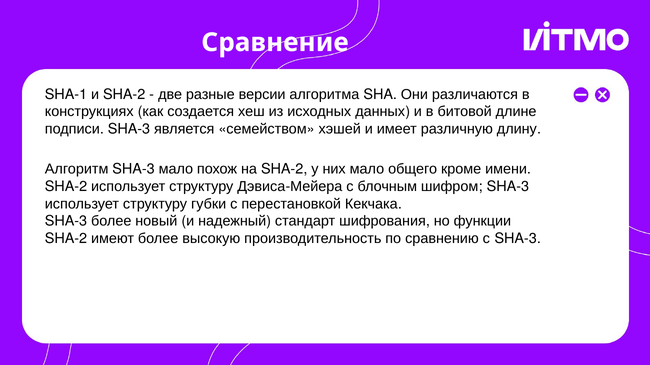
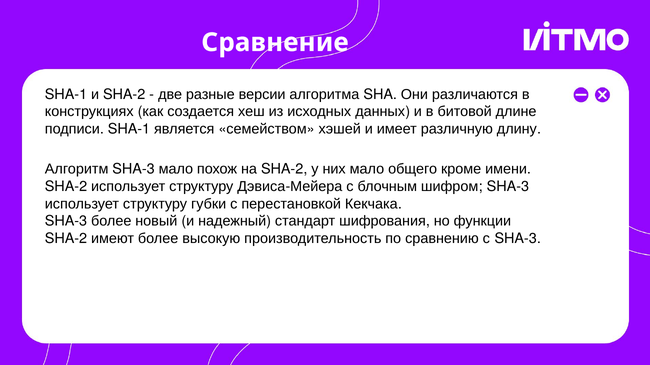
подписи SHA-3: SHA-3 -> SHA-1 (129, 129)
